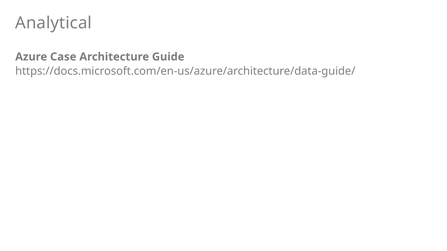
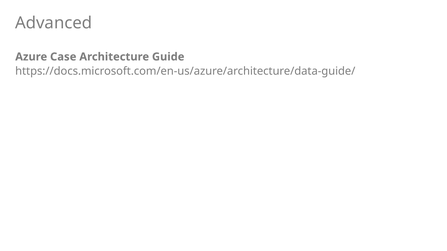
Analytical: Analytical -> Advanced (54, 23)
